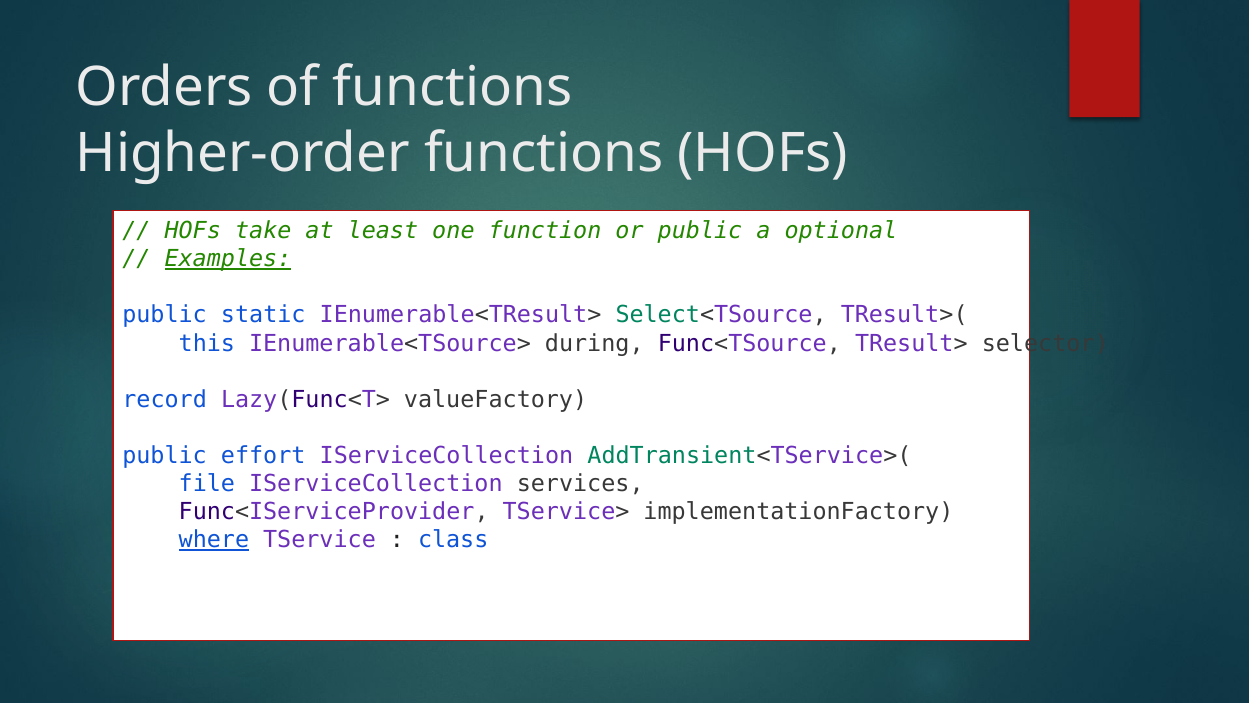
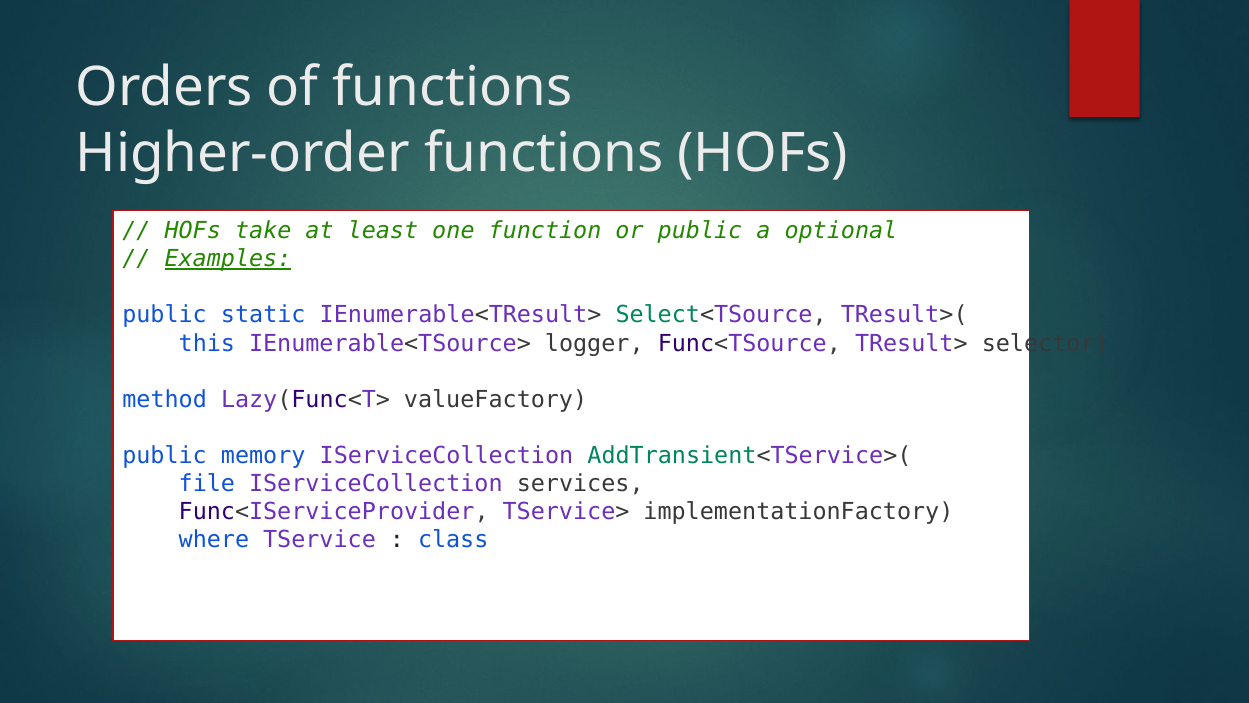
during: during -> logger (594, 343)
record: record -> method (165, 399)
effort: effort -> memory (263, 455)
where underline: present -> none (214, 540)
